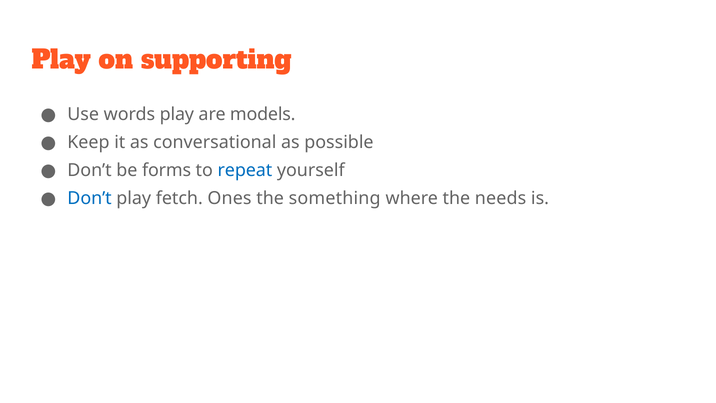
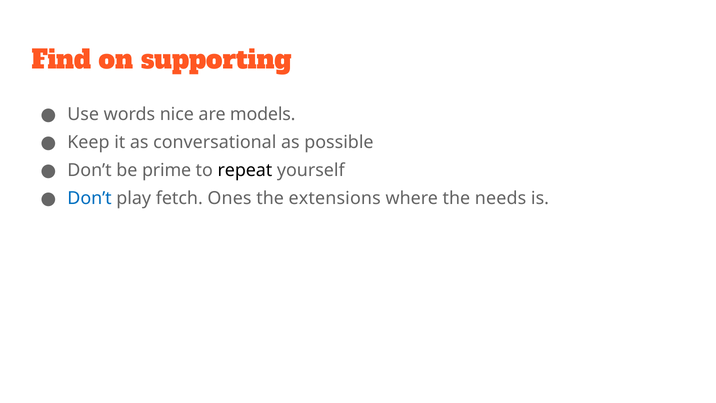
Play: Play -> Find (61, 60)
words play: play -> nice (177, 114)
forms: forms -> prime (167, 170)
repeat colour: blue -> black (245, 170)
something: something -> extensions (335, 198)
